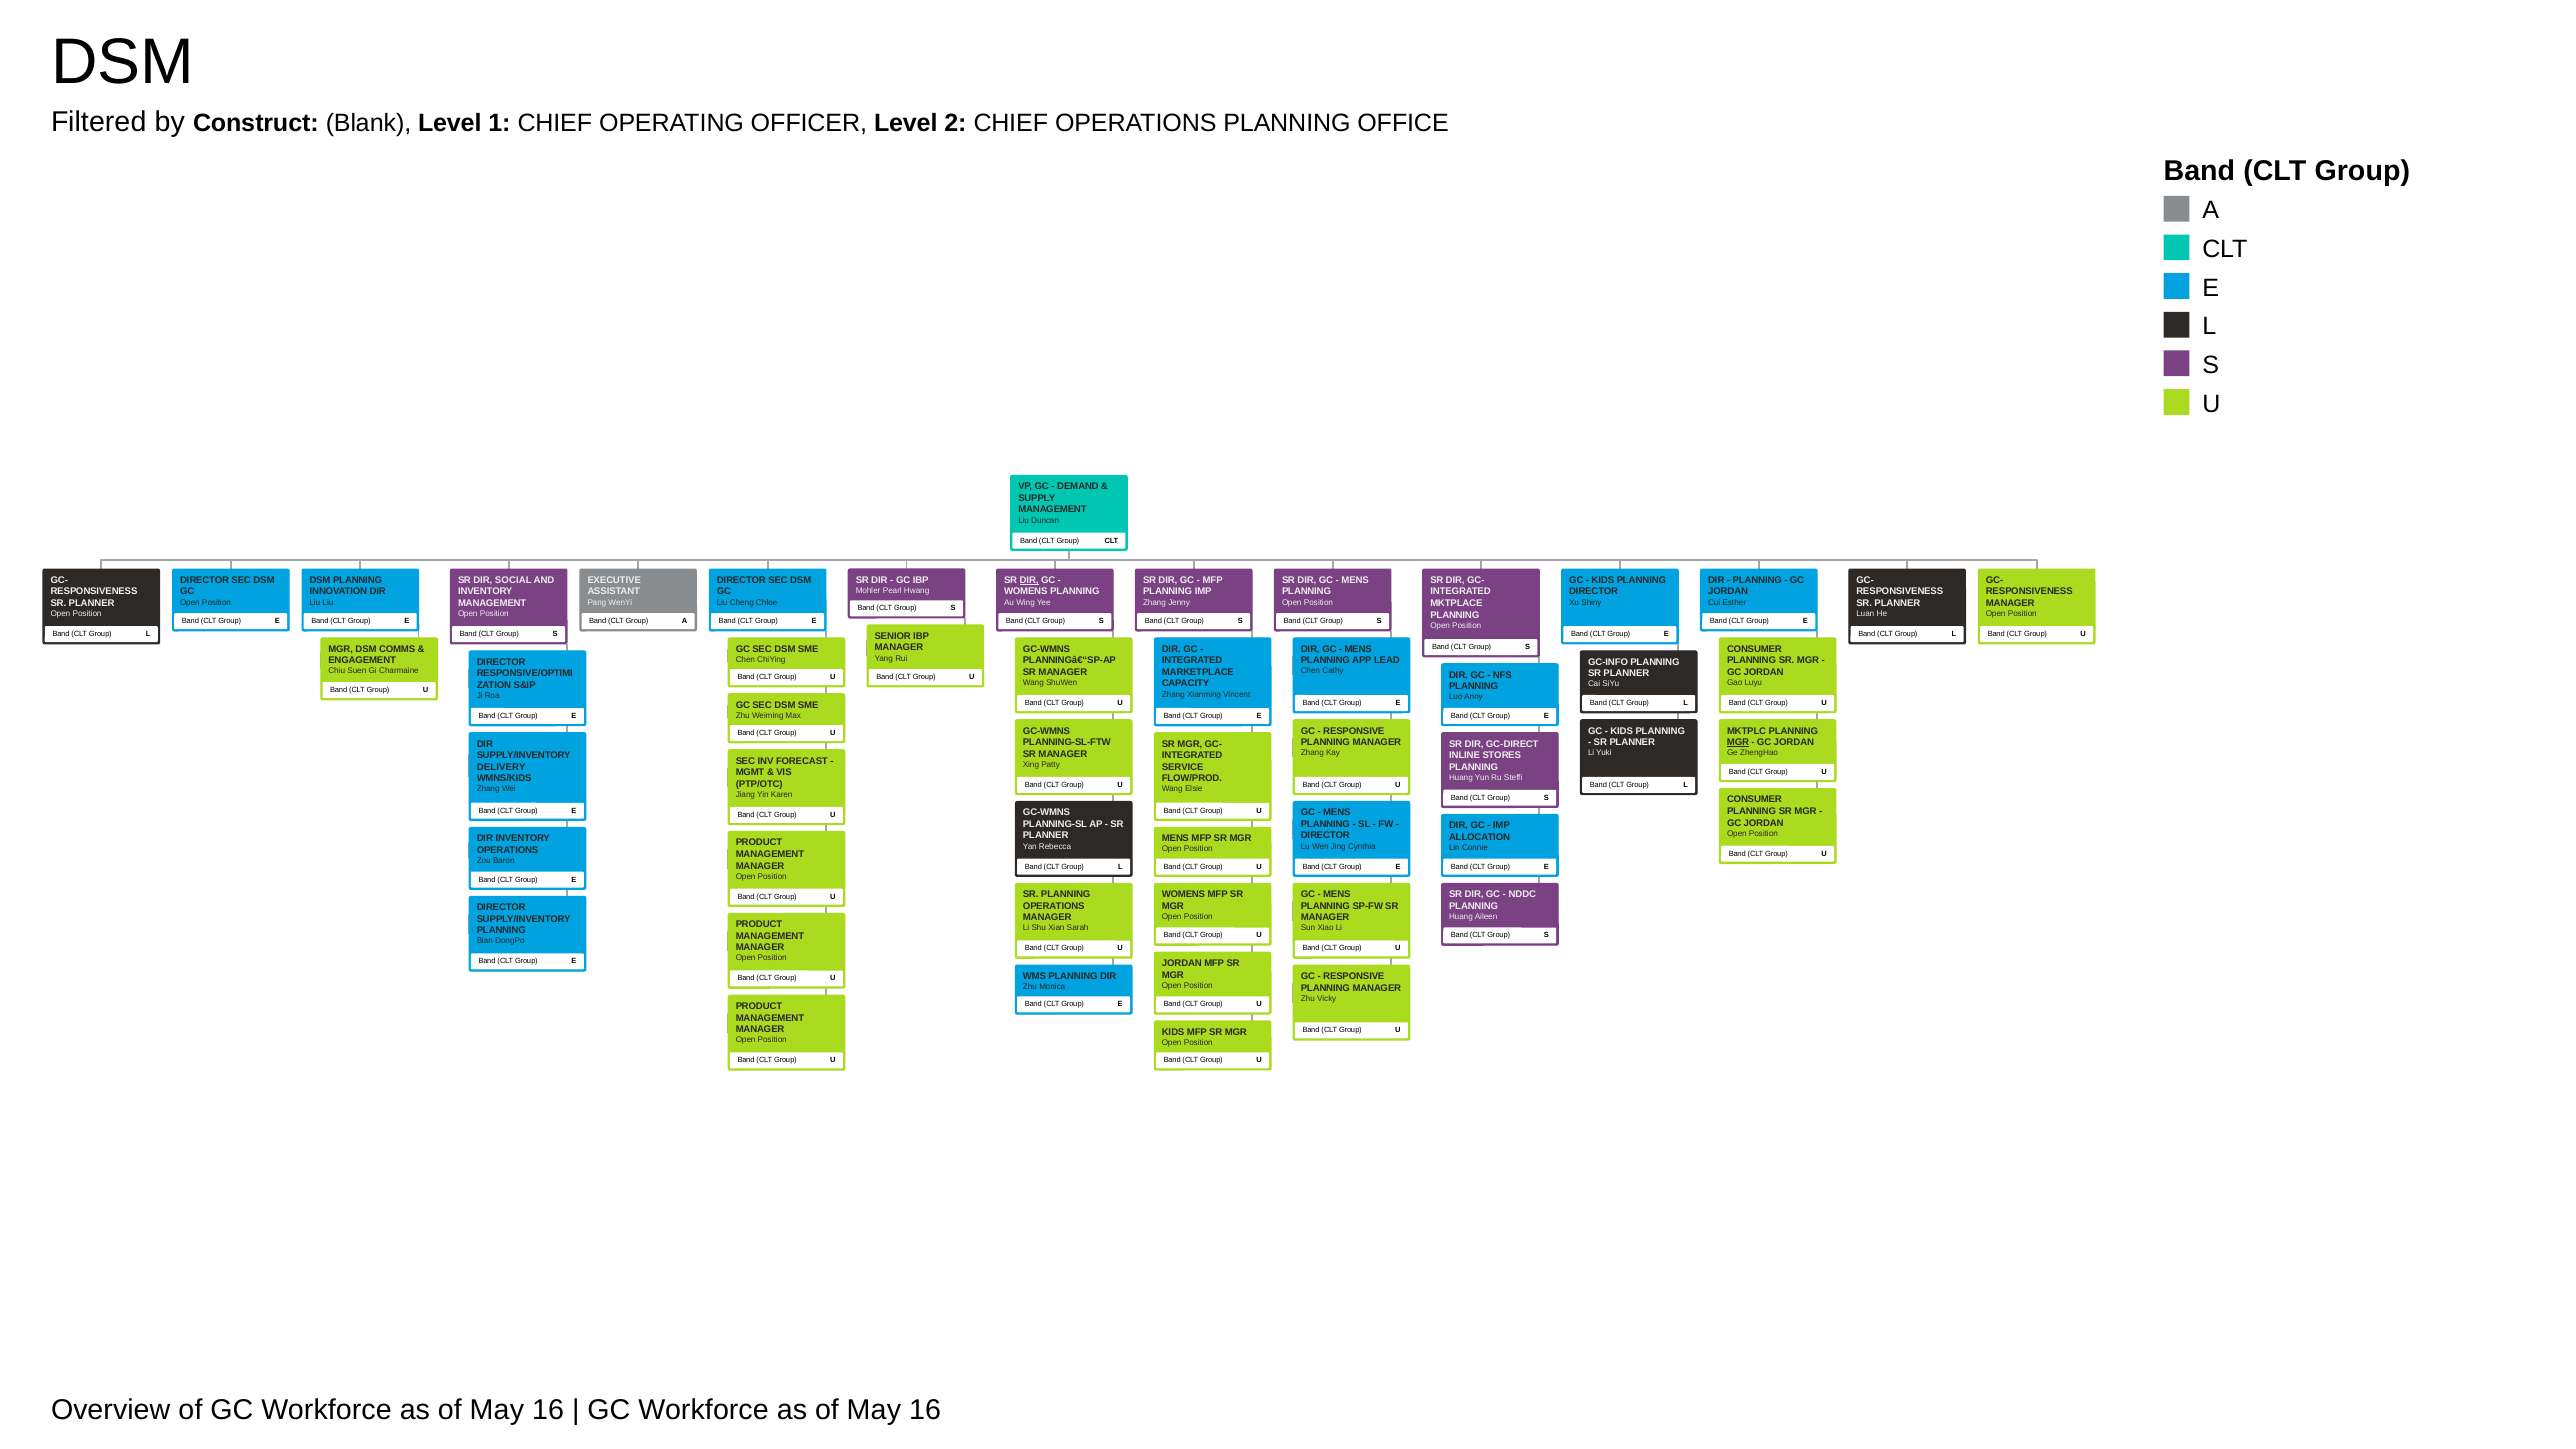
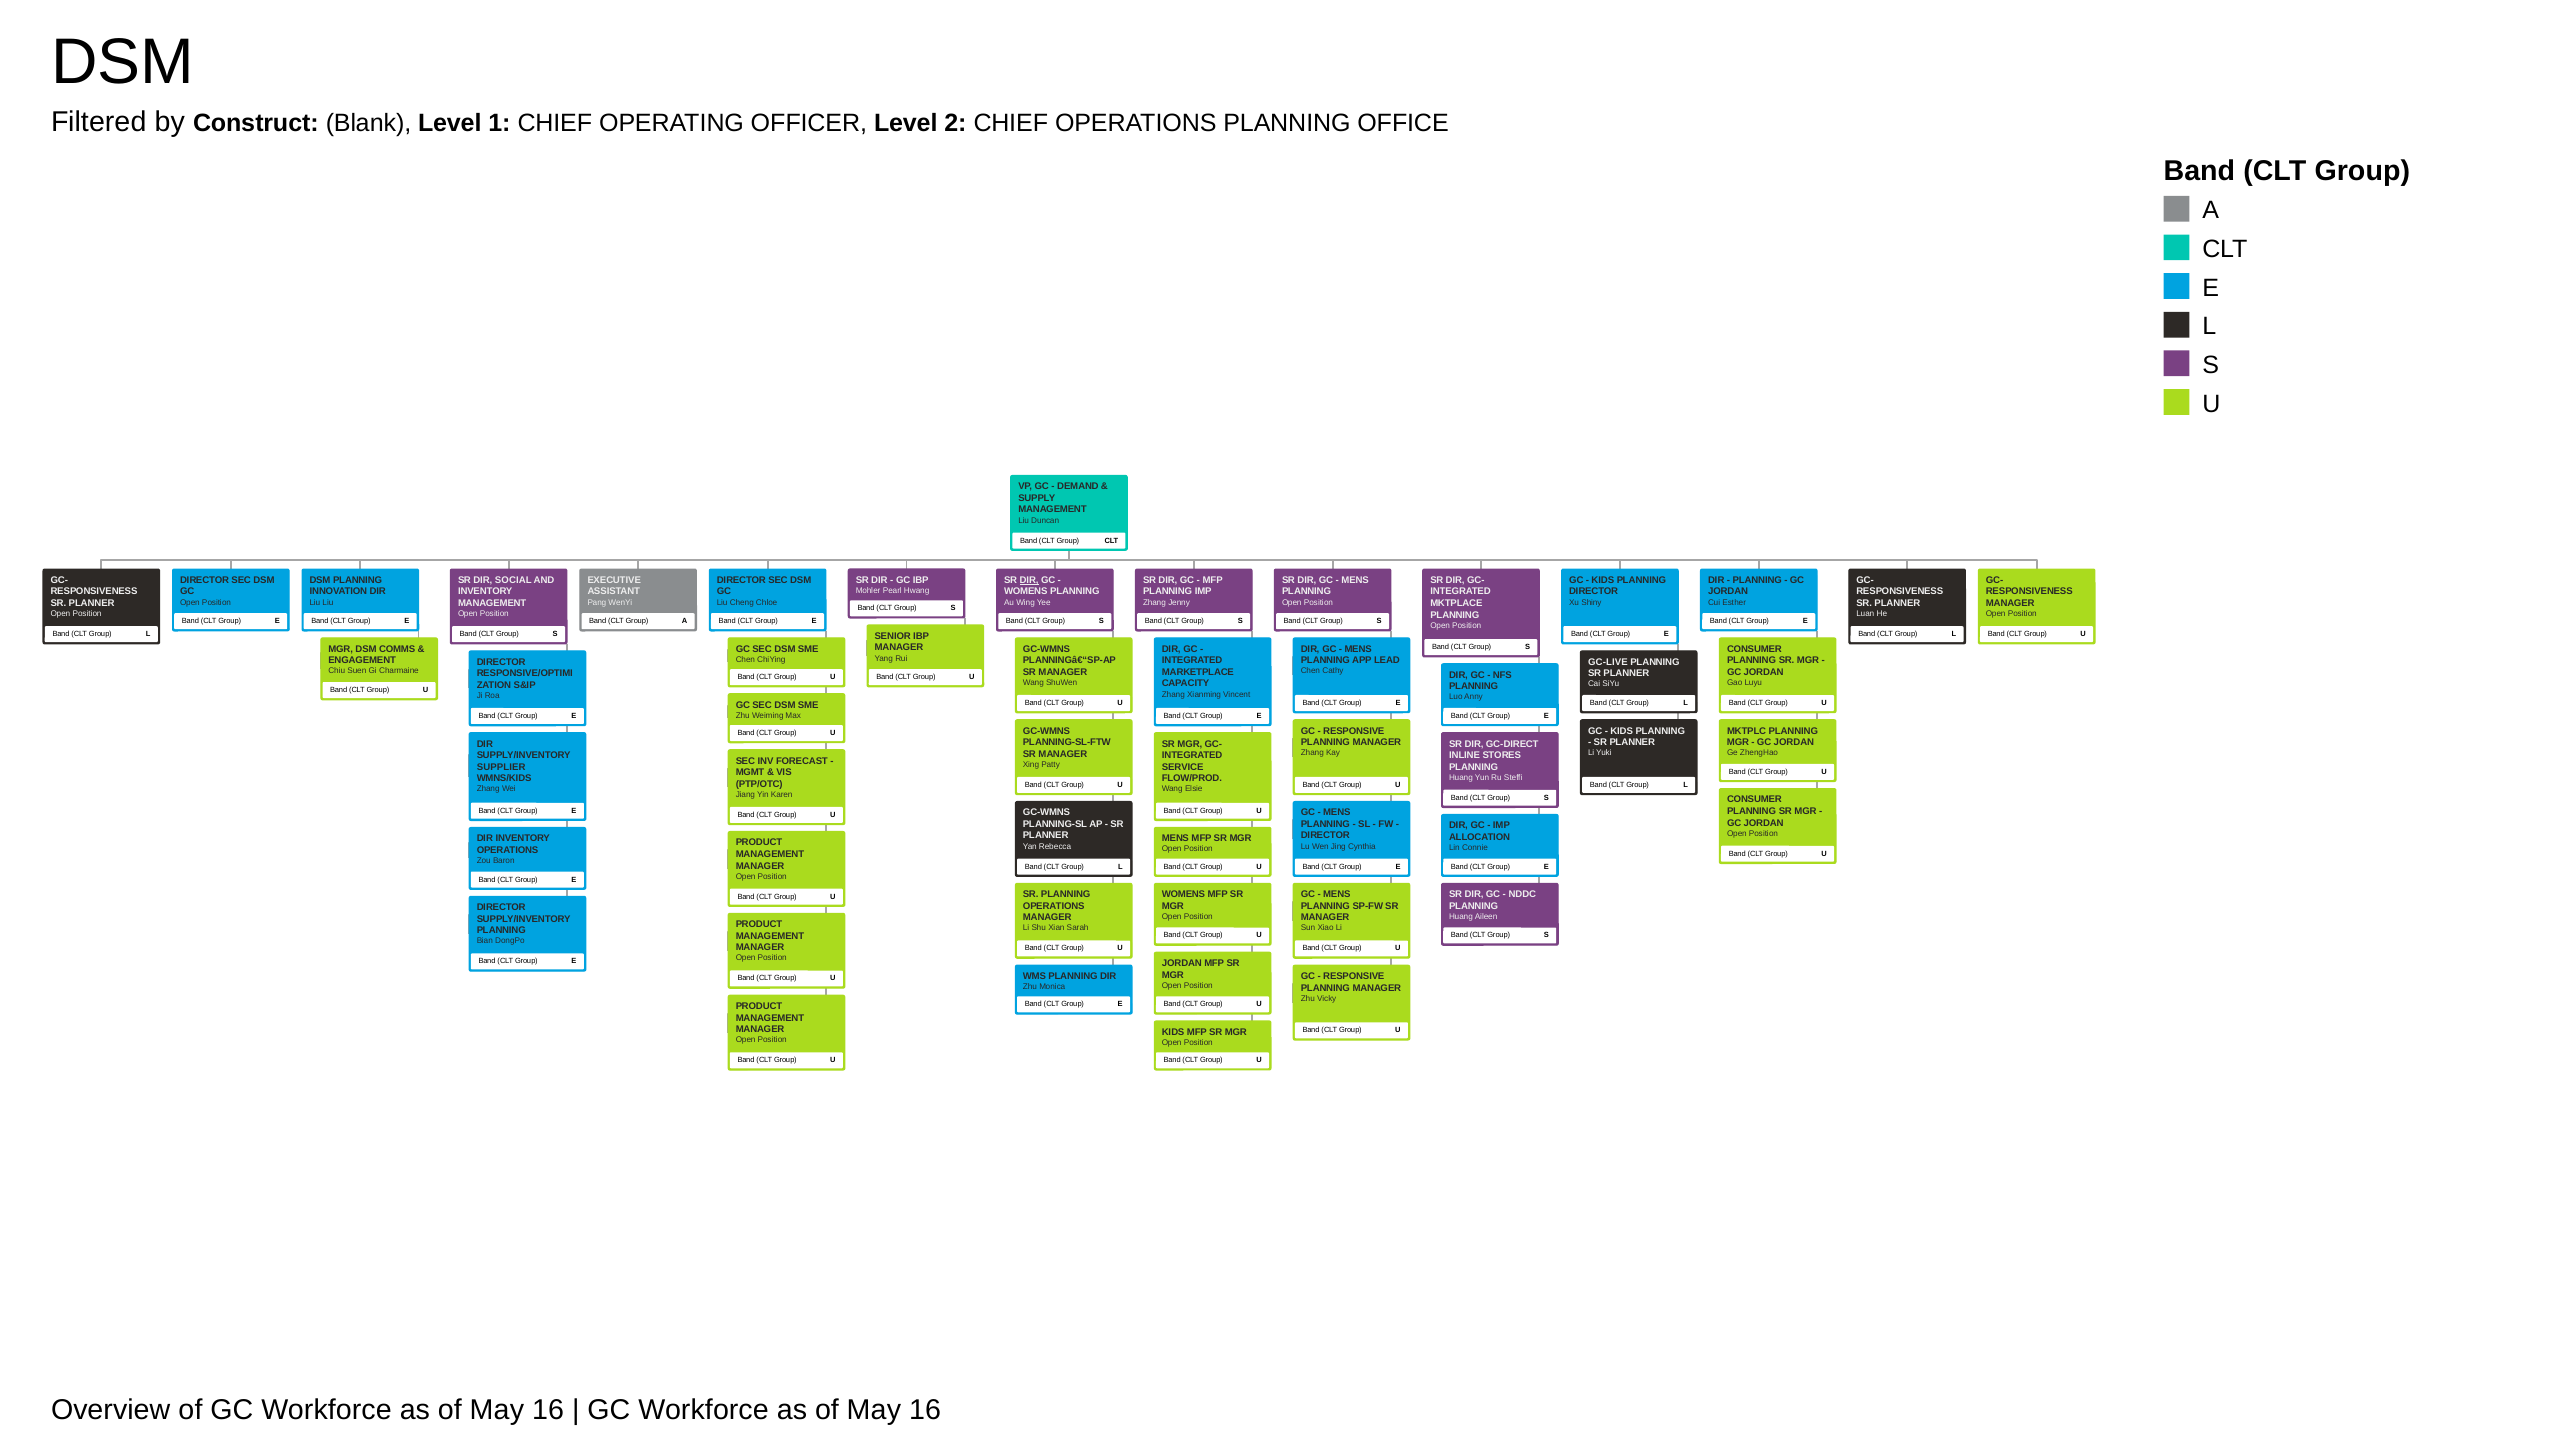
GC-INFO: GC-INFO -> GC-LIVE (1608, 662)
MGR underline: present -> none (1738, 742)
DELIVERY: DELIVERY -> SUPPLIER (501, 767)
